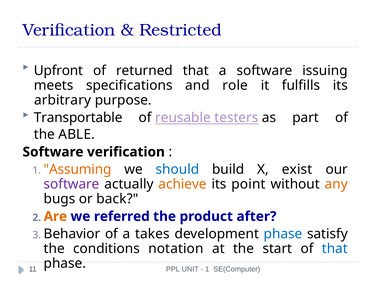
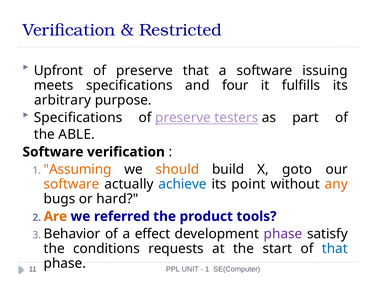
returned: returned -> preserve (144, 71)
role: role -> four (235, 85)
Transportable: Transportable -> Specifications (78, 118)
reusable: reusable -> preserve (183, 118)
should colour: blue -> orange (177, 169)
exist: exist -> goto (297, 169)
software colour: purple -> orange (72, 184)
achieve colour: orange -> blue (183, 184)
back: back -> hard (117, 199)
after: after -> tools (256, 216)
takes: takes -> effect (153, 234)
phase colour: blue -> purple (283, 234)
notation: notation -> requests (176, 248)
